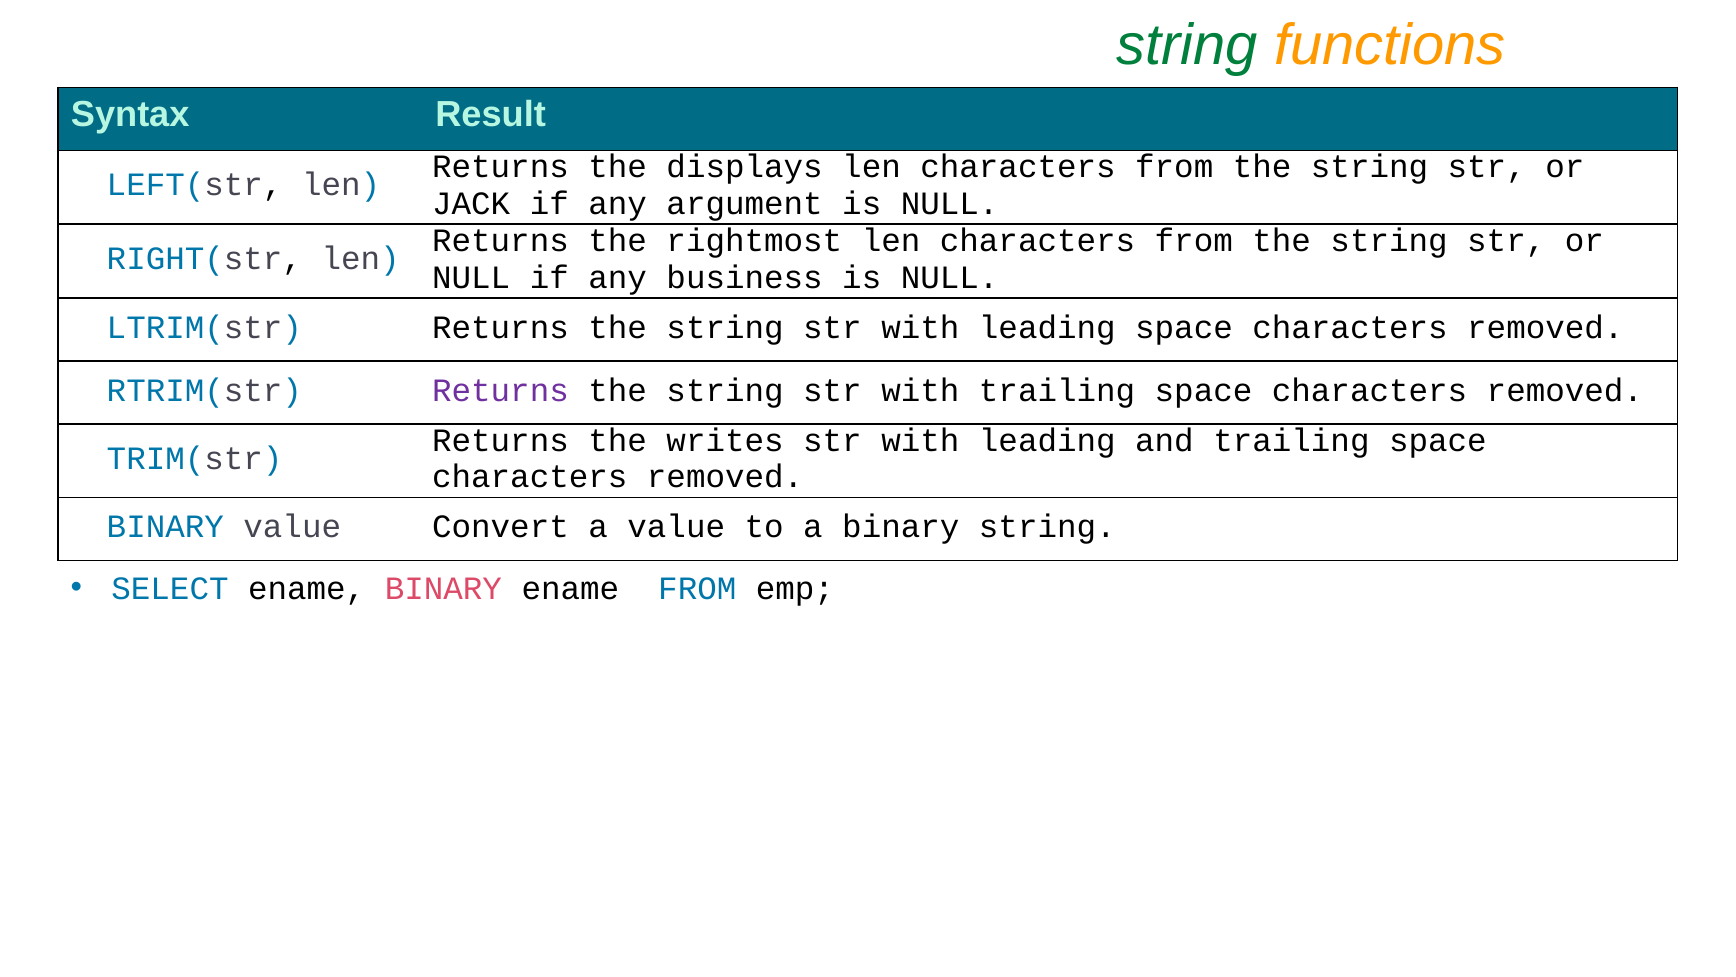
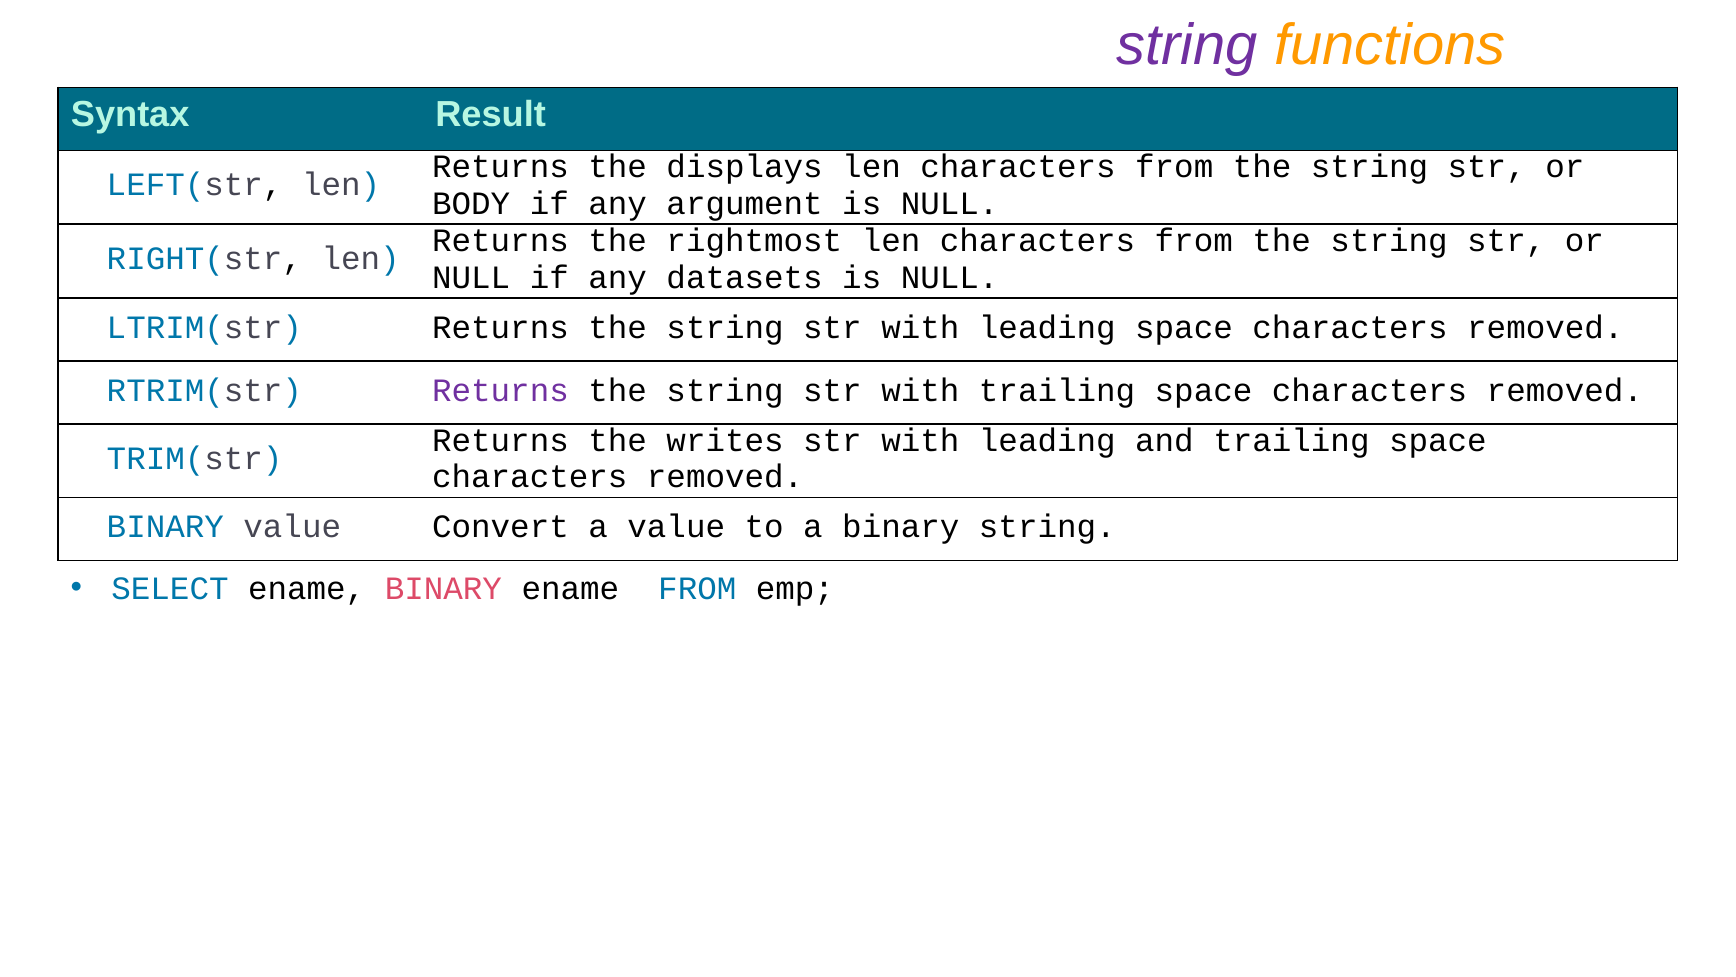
string colour: green -> purple (1187, 45)
JACK: JACK -> BODY (471, 203)
business: business -> datasets (745, 277)
